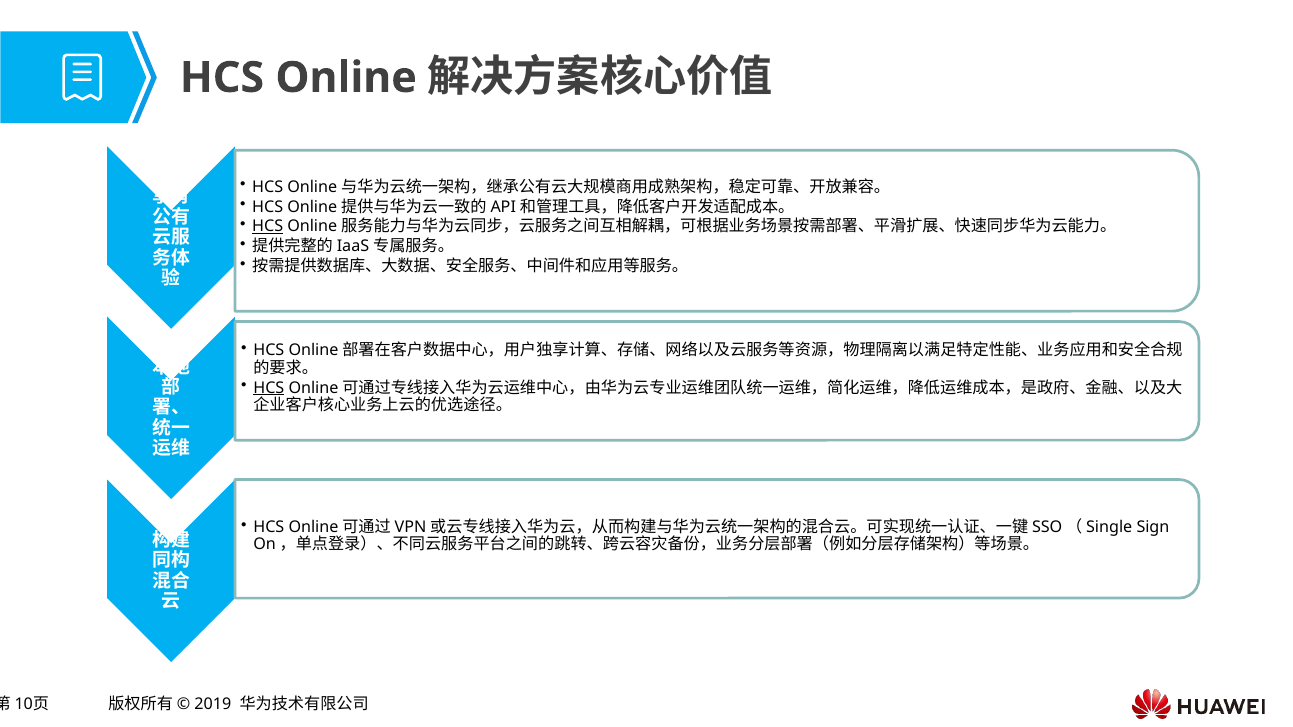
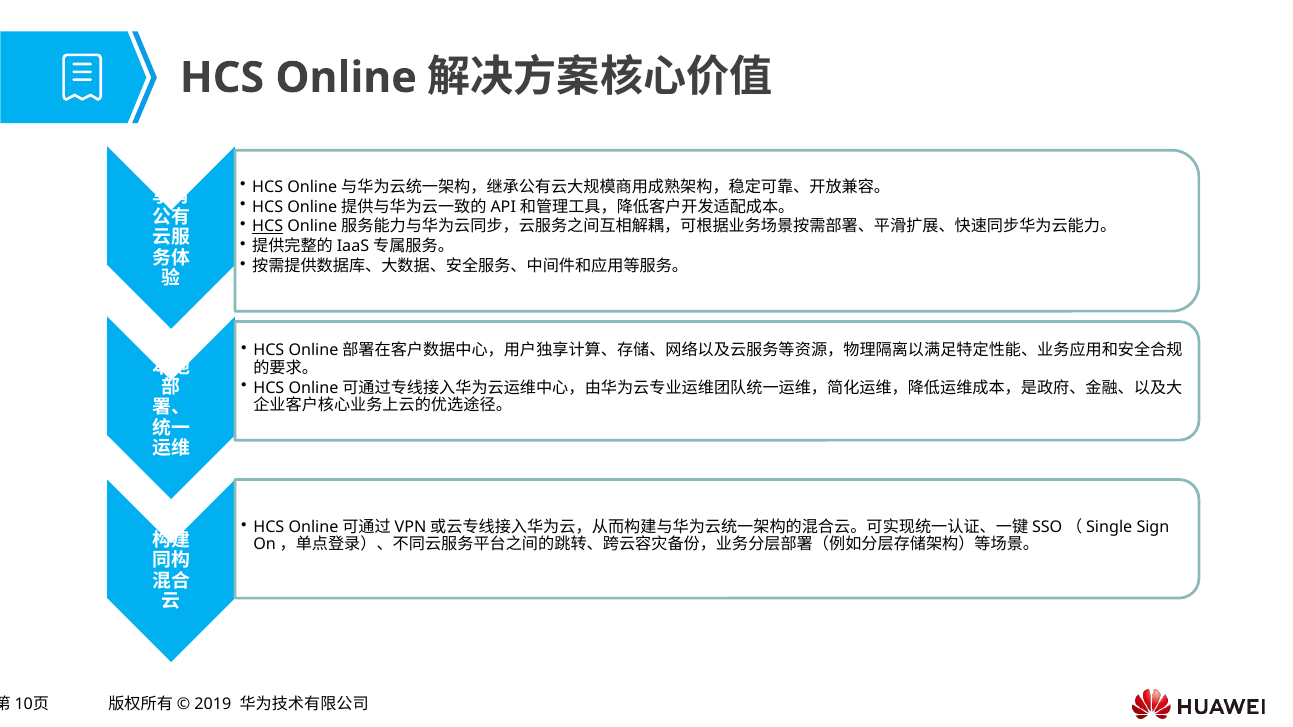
HCS underline: present -> none (269, 388)
